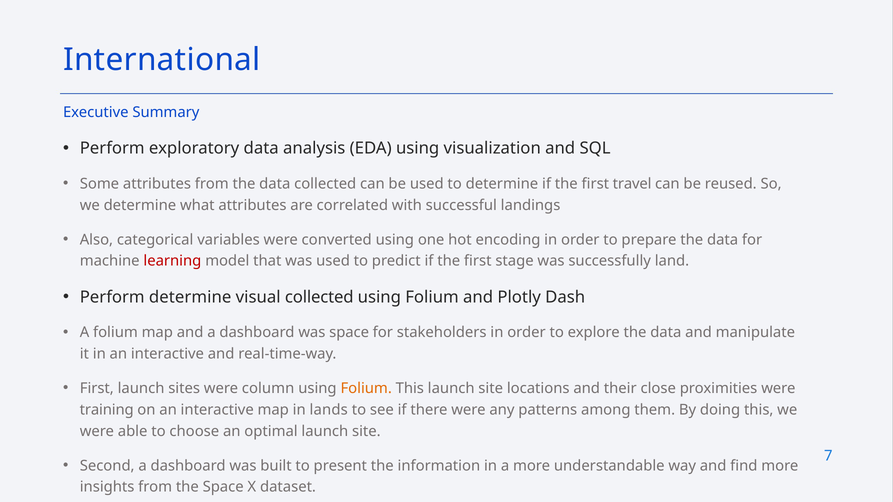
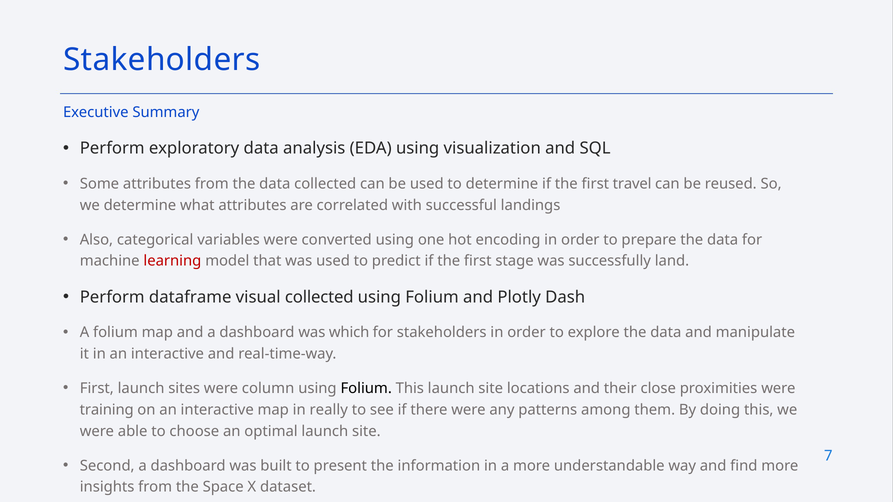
International: International -> Stakeholders (162, 60)
Perform determine: determine -> dataframe (190, 297)
was space: space -> which (349, 333)
Folium colour: orange -> black (366, 389)
lands: lands -> really (329, 410)
